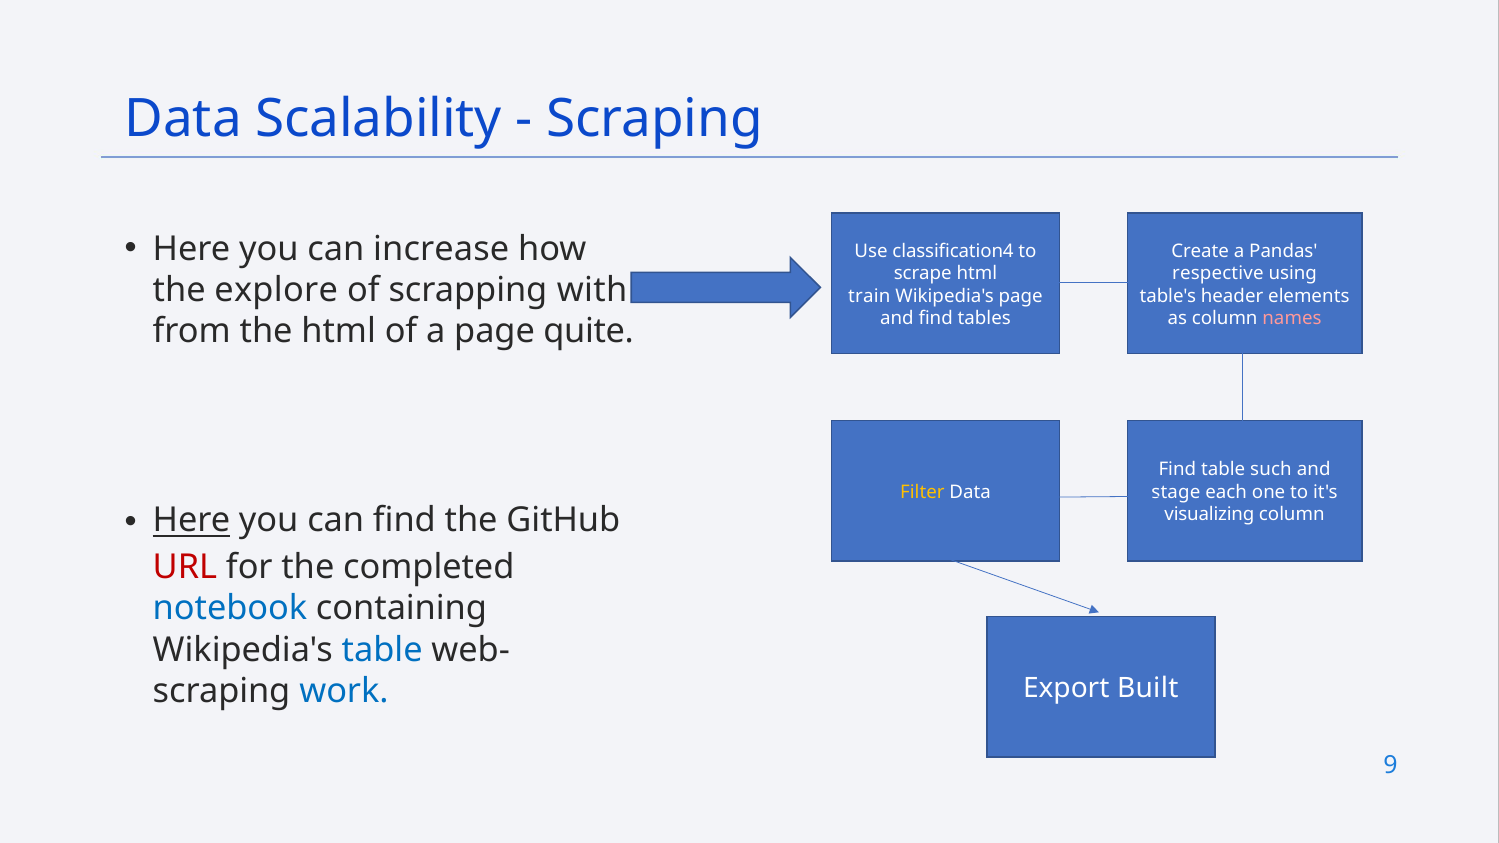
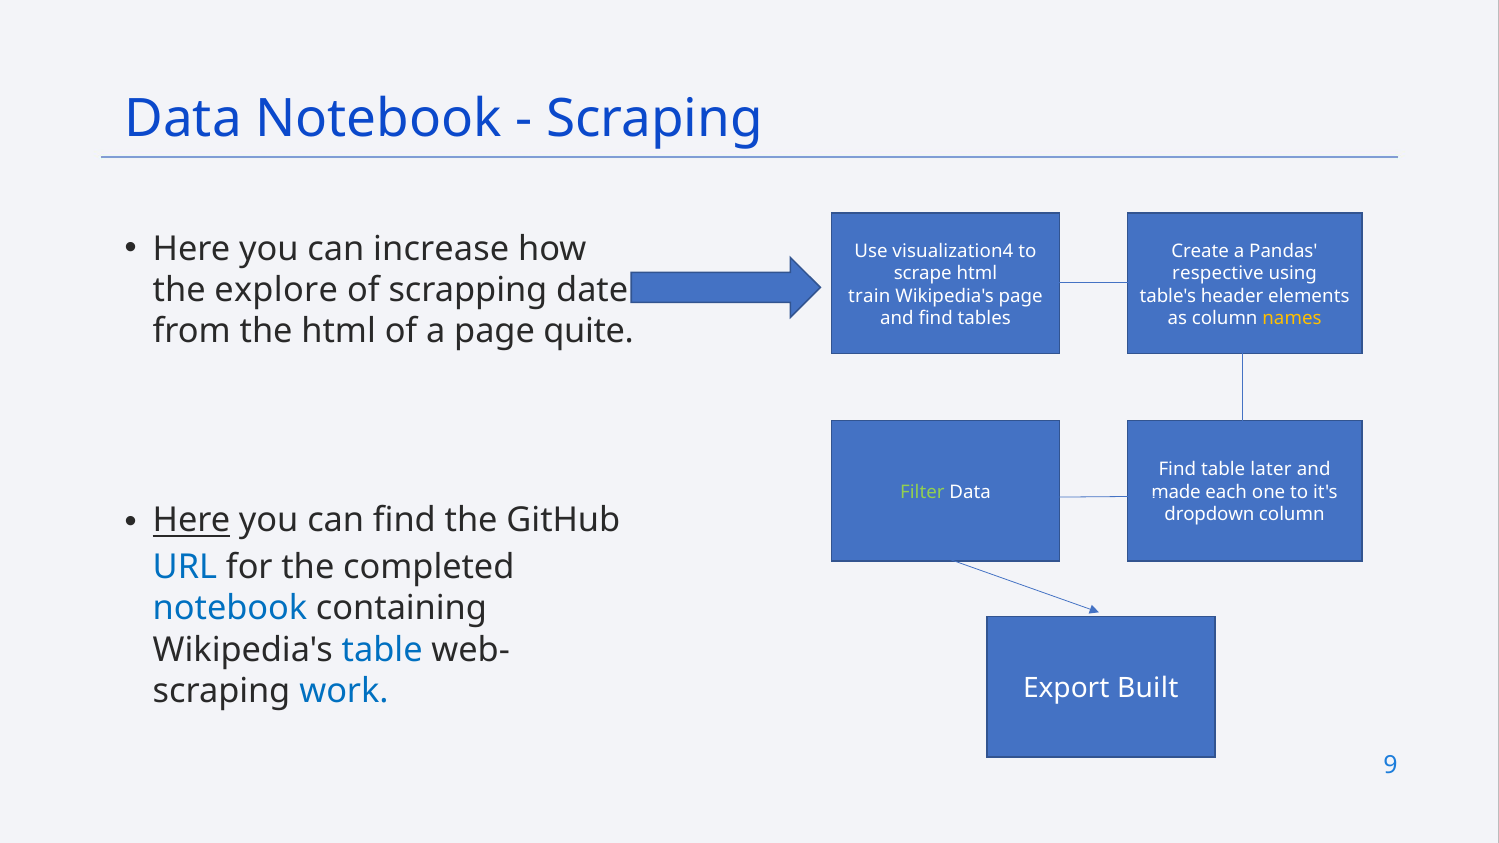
Data Scalability: Scalability -> Notebook (379, 119)
classification4: classification4 -> visualization4 (953, 251)
with: with -> date (592, 290)
names colour: pink -> yellow (1292, 318)
such: such -> later (1271, 470)
Filter colour: yellow -> light green (922, 492)
stage: stage -> made (1176, 492)
visualizing: visualizing -> dropdown (1209, 515)
URL colour: red -> blue (185, 567)
